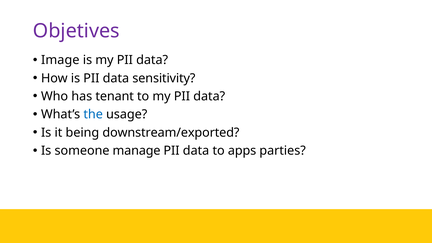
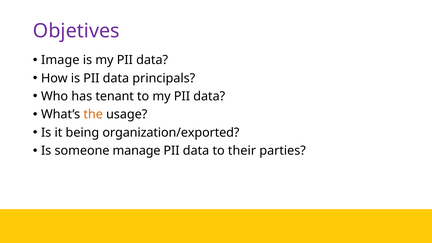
sensitivity: sensitivity -> principals (164, 78)
the colour: blue -> orange (93, 114)
downstream/exported: downstream/exported -> organization/exported (171, 133)
apps: apps -> their (242, 151)
